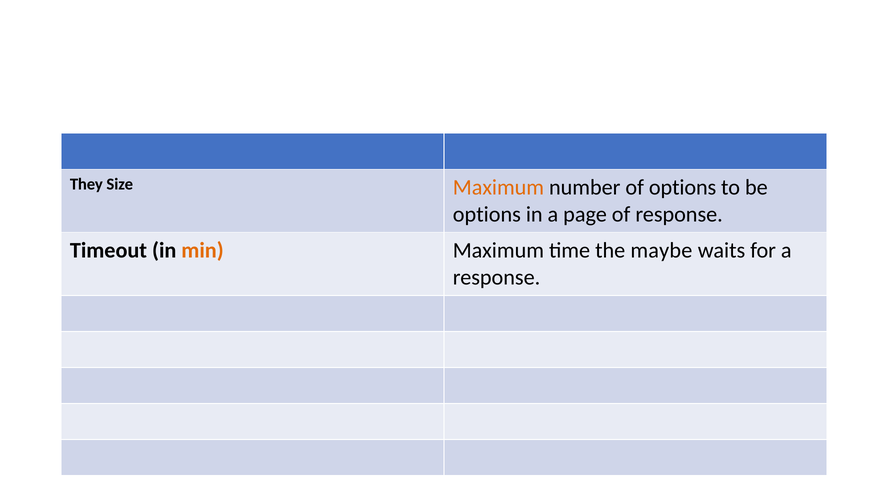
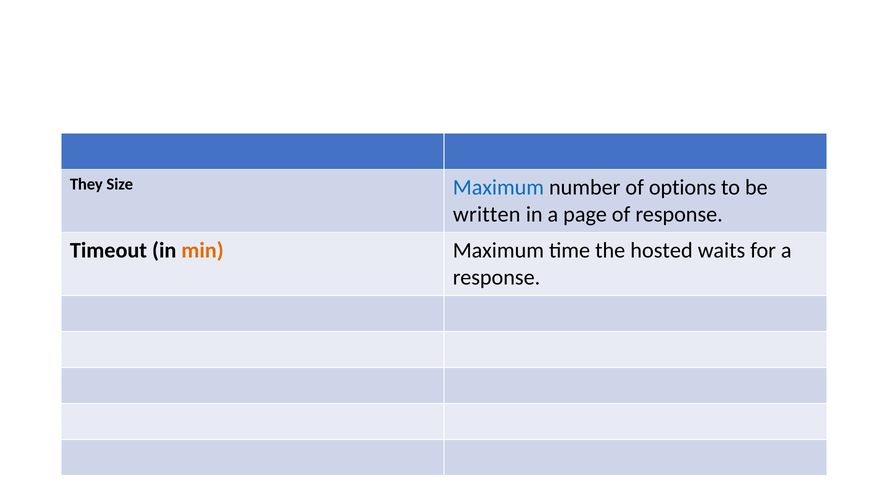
Maximum colour: orange -> blue (498, 187)
options: options -> written (487, 214)
maybe: maybe -> hosted (662, 250)
